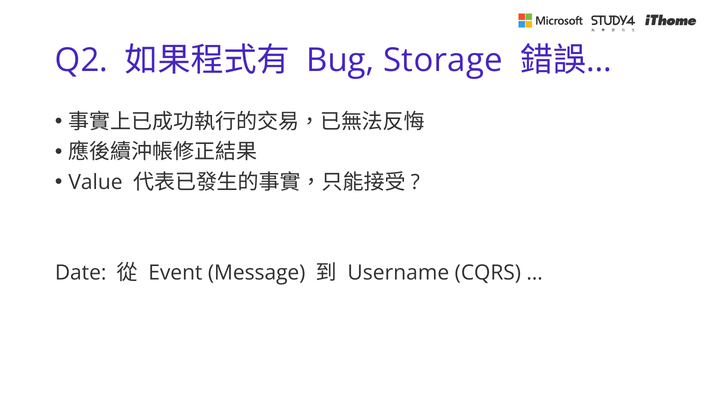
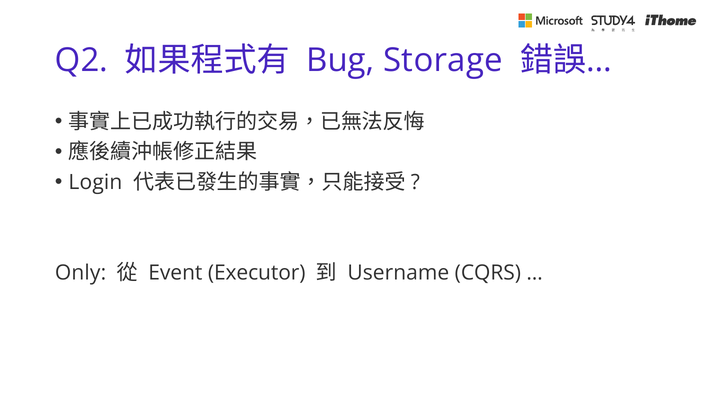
Value: Value -> Login (95, 182)
Date: Date -> Only (81, 273)
Message: Message -> Executor (257, 273)
